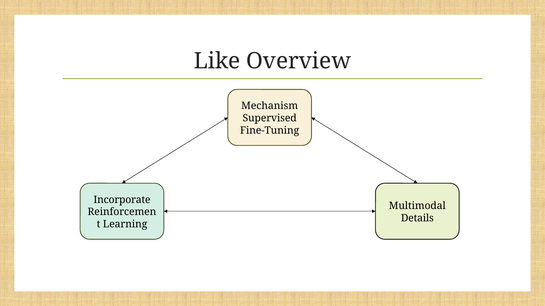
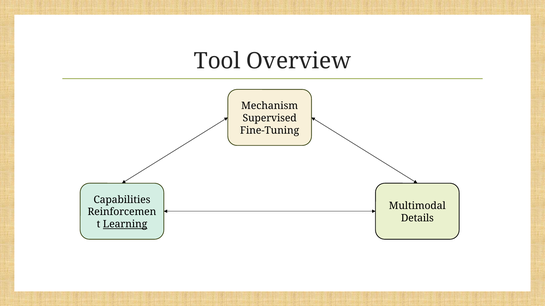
Like: Like -> Tool (217, 61)
Incorporate: Incorporate -> Capabilities (122, 200)
Learning underline: none -> present (125, 225)
